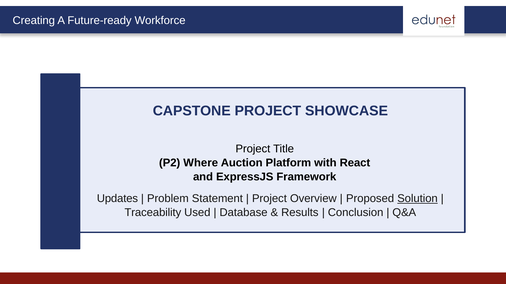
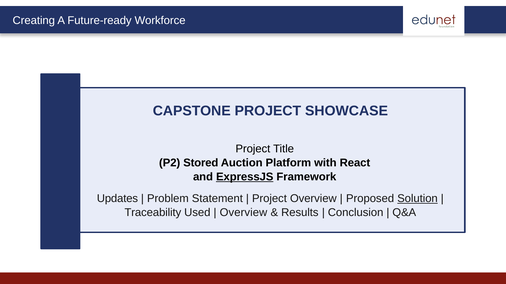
Where: Where -> Stored (201, 163)
ExpressJS underline: none -> present (245, 177)
Database: Database -> Overview (243, 213)
